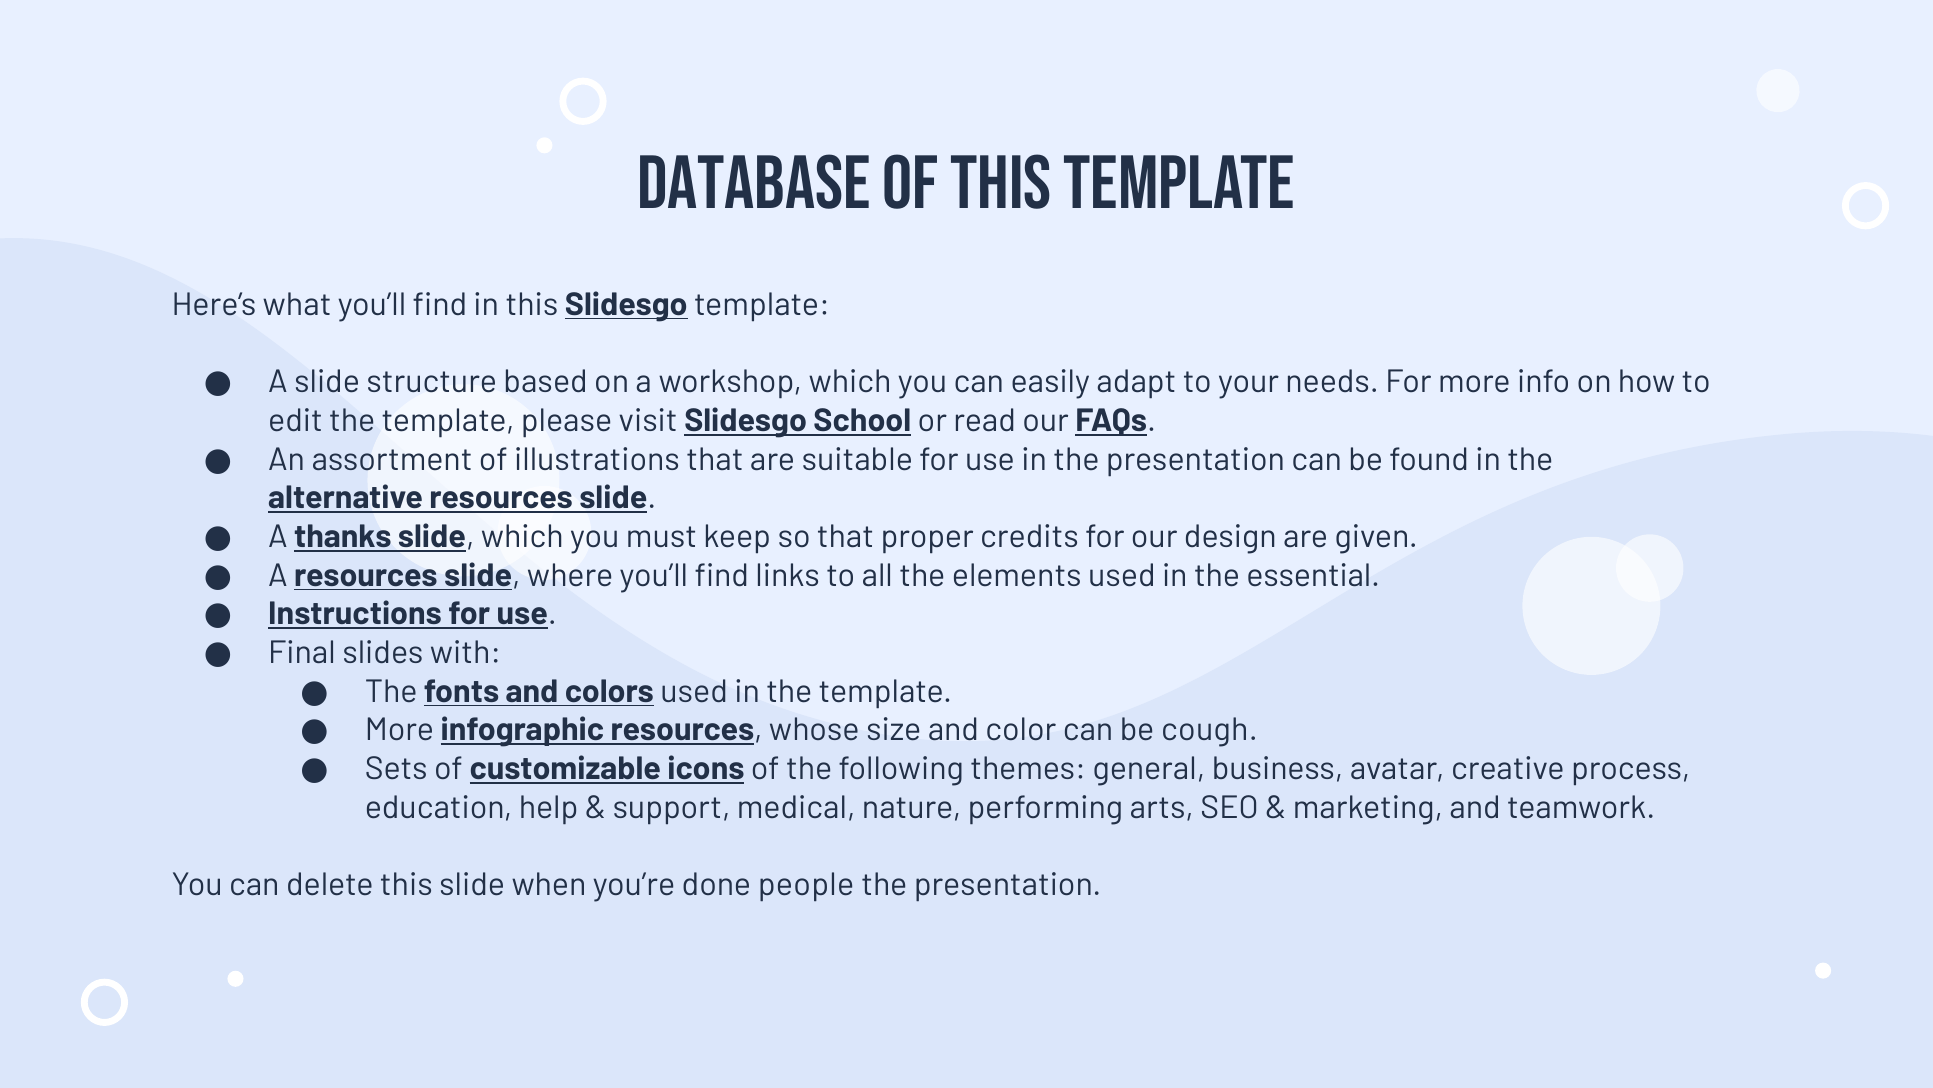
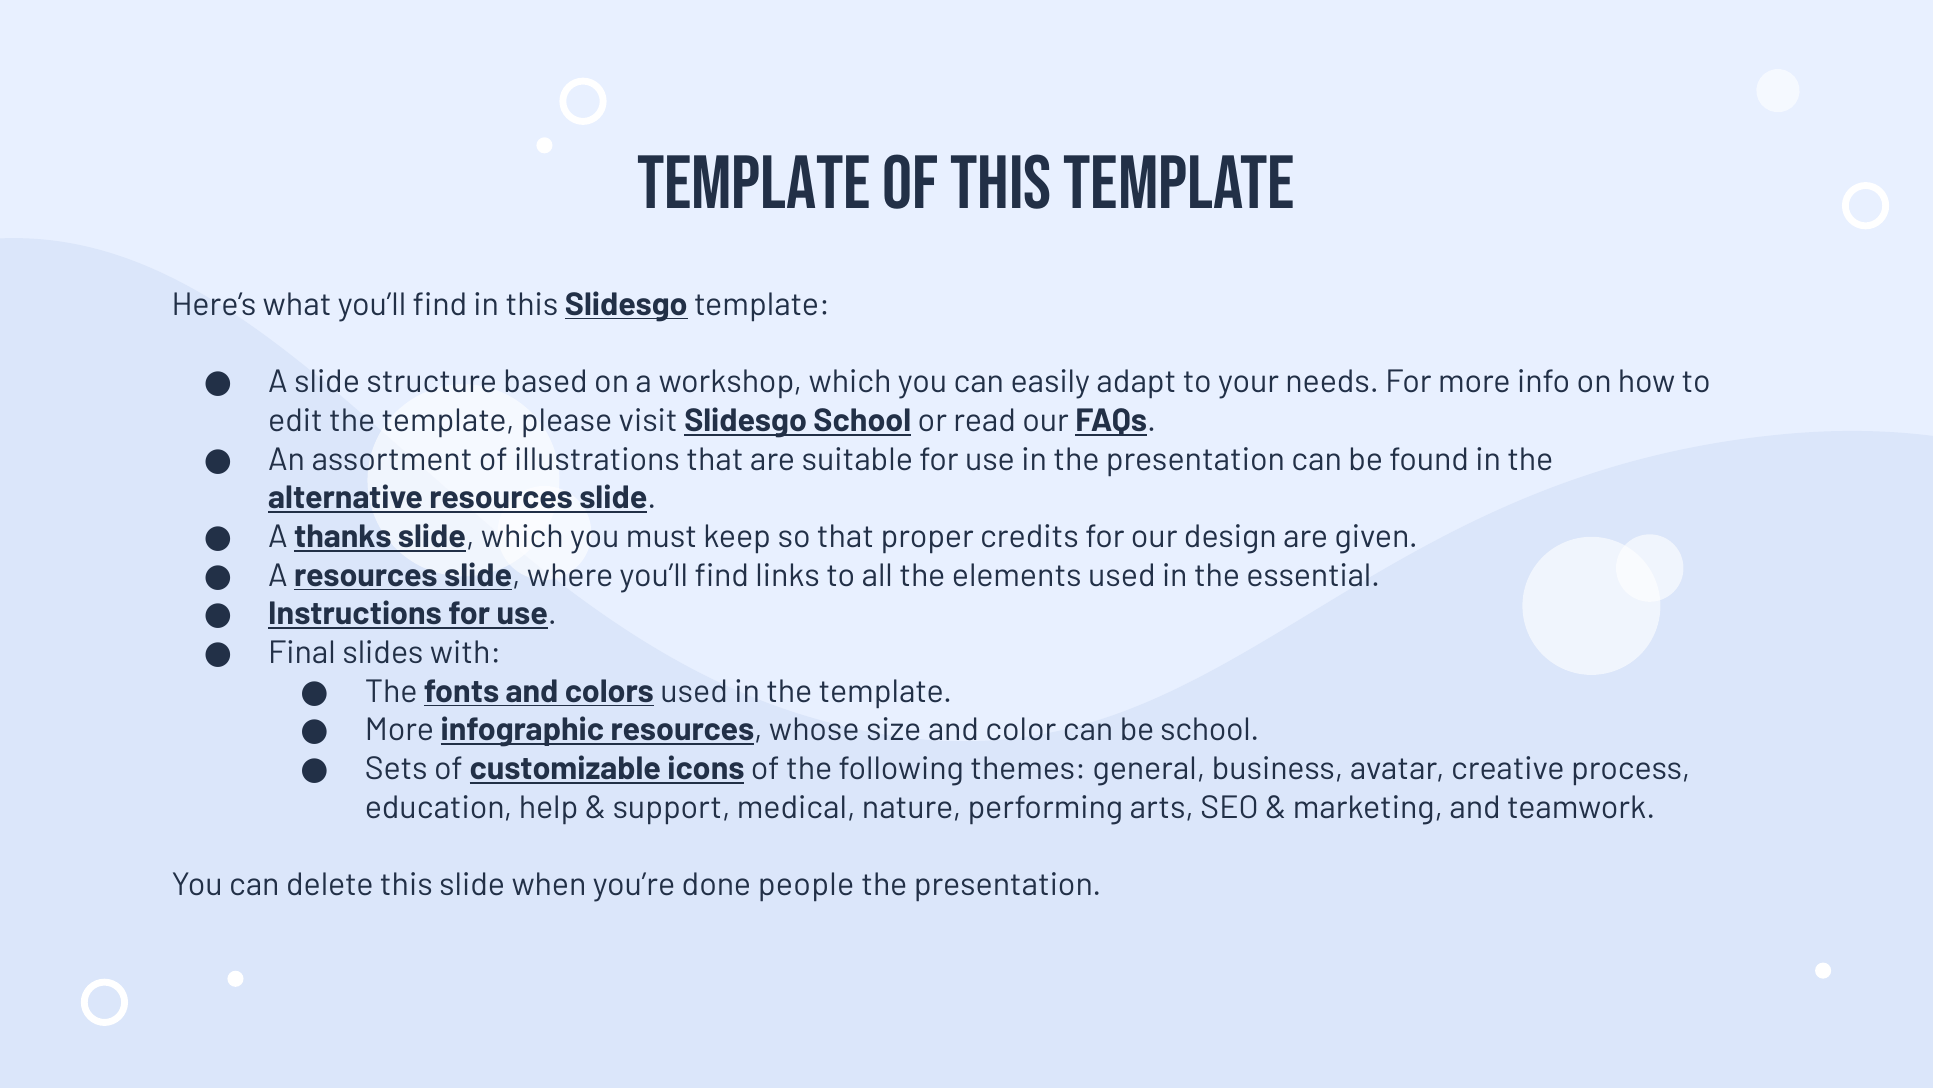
DATABASE: DATABASE -> TEMPLATE (754, 184)
be cough: cough -> school (1210, 730)
